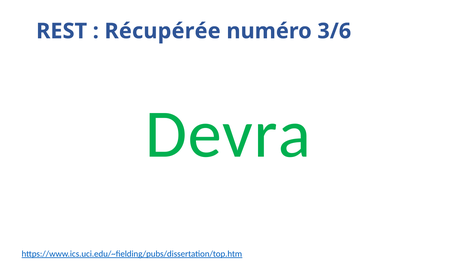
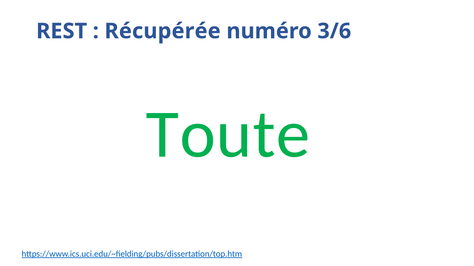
Devra: Devra -> Toute (228, 135)
